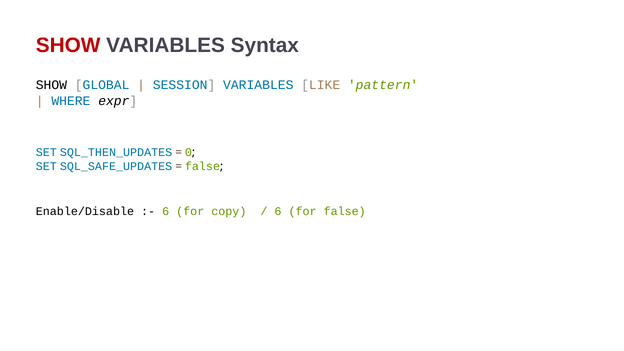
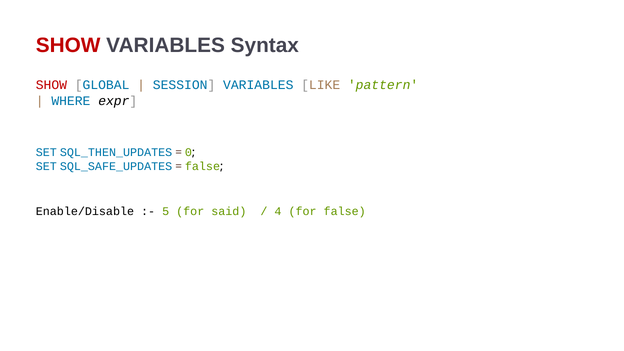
SHOW colour: black -> red (51, 85)
6: 6 -> 5 (166, 211)
copy: copy -> said (229, 211)
6: 6 -> 4 (278, 211)
